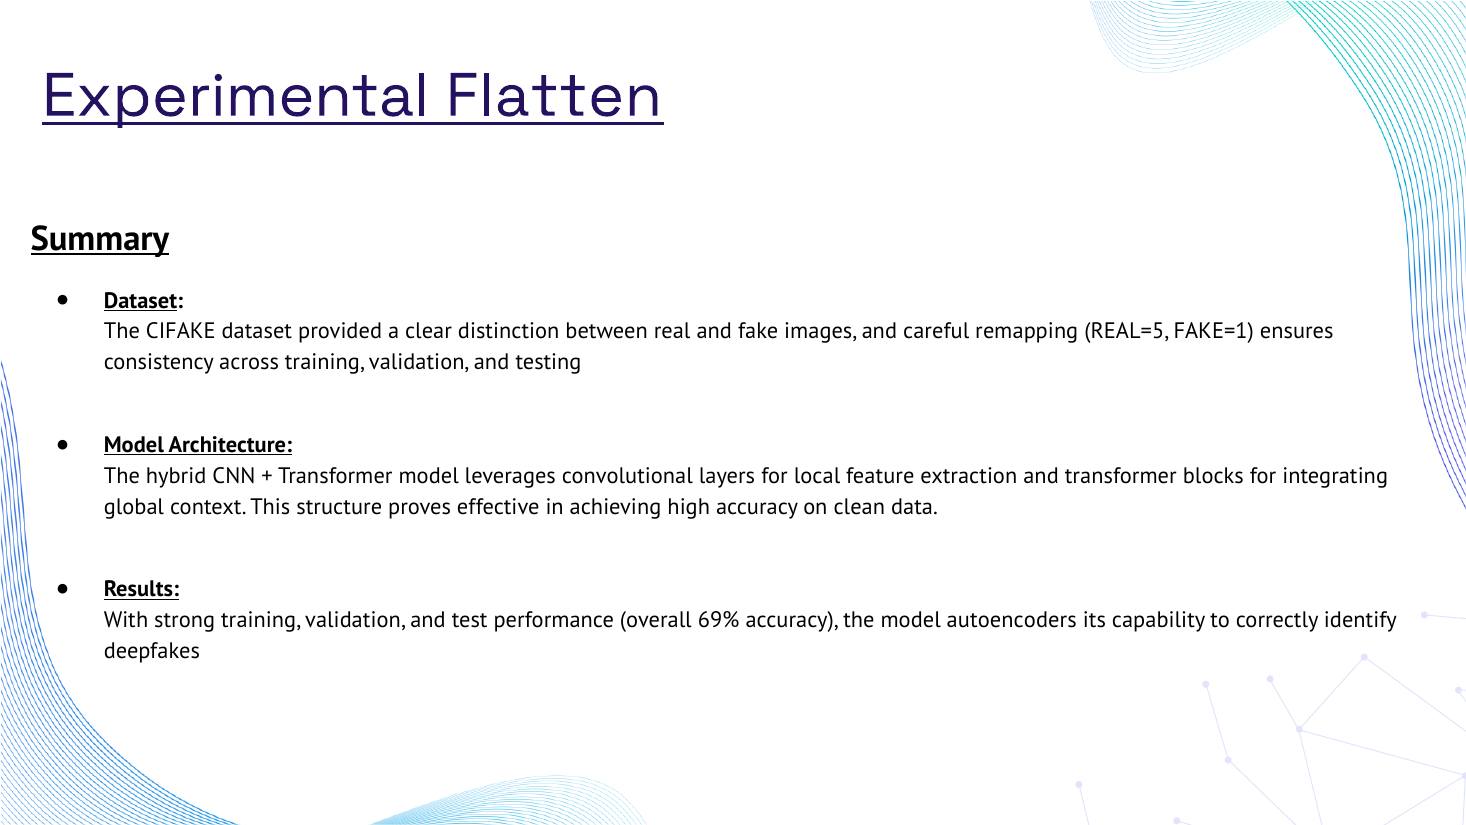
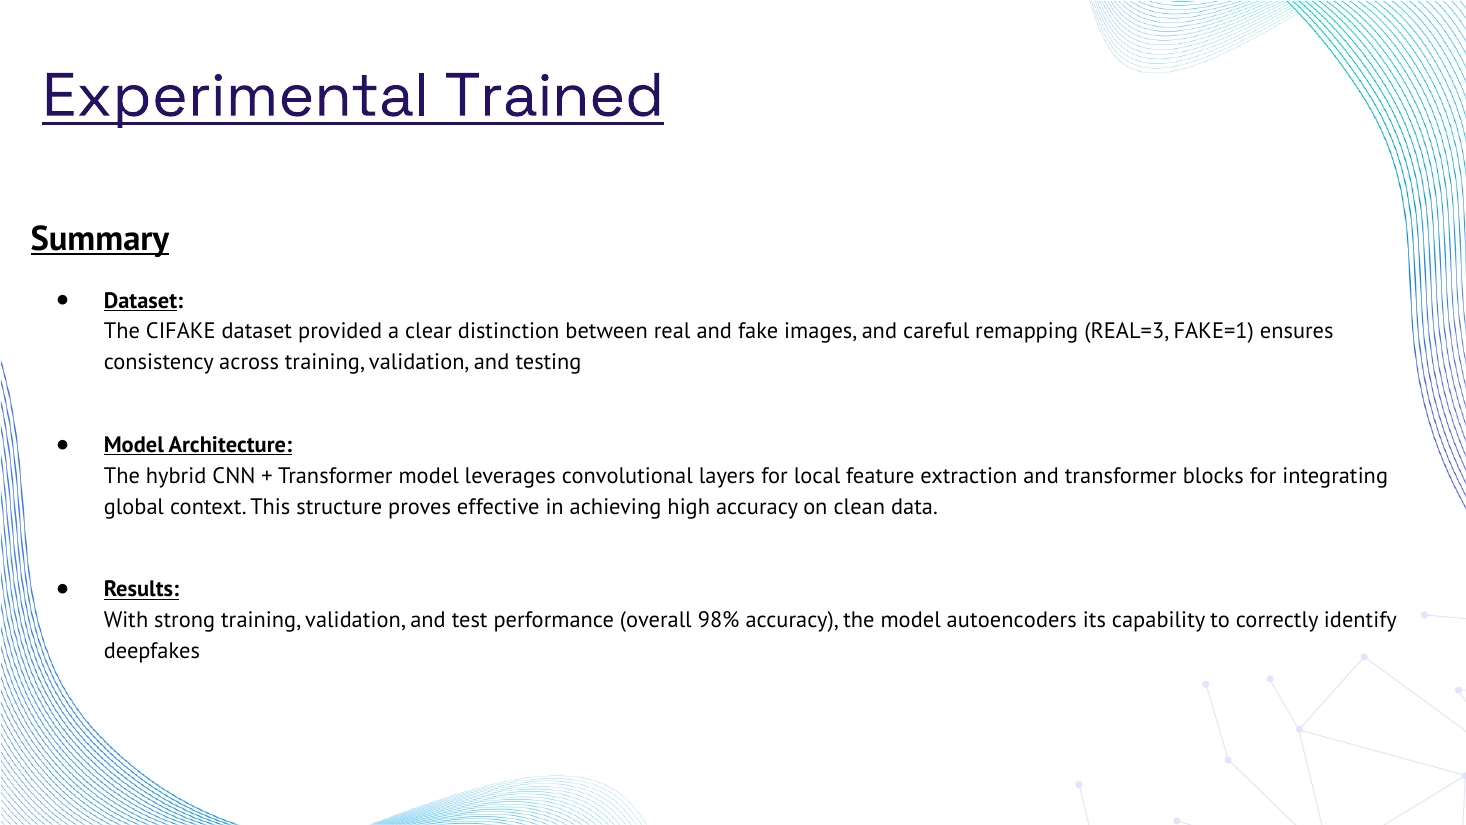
Flatten: Flatten -> Trained (554, 96)
REAL=5: REAL=5 -> REAL=3 (1127, 331)
69%: 69% -> 98% (719, 620)
